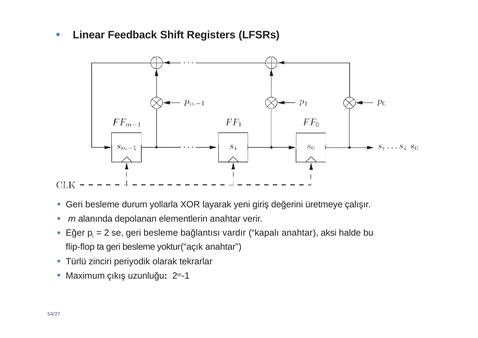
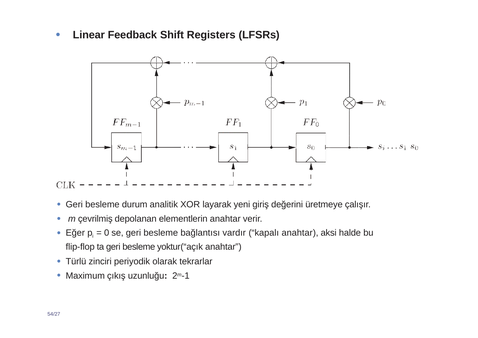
yollarla: yollarla -> analitik (164, 204)
alanında: alanında -> çevrilmiş (95, 219)
2: 2 -> 0 (107, 233)
